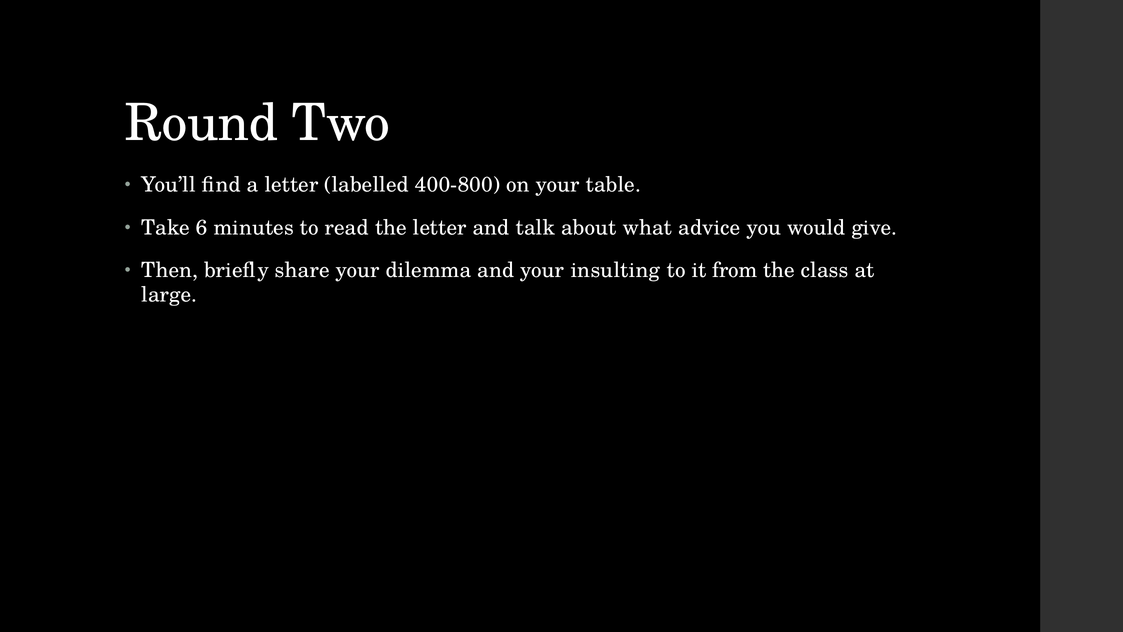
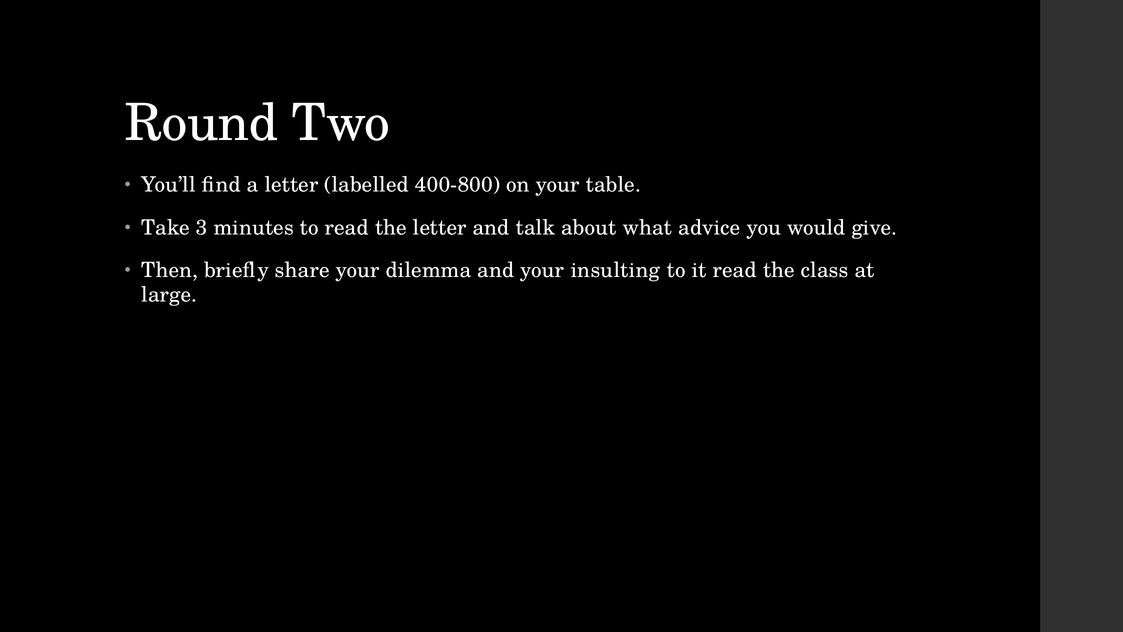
6: 6 -> 3 (202, 228)
it from: from -> read (735, 270)
